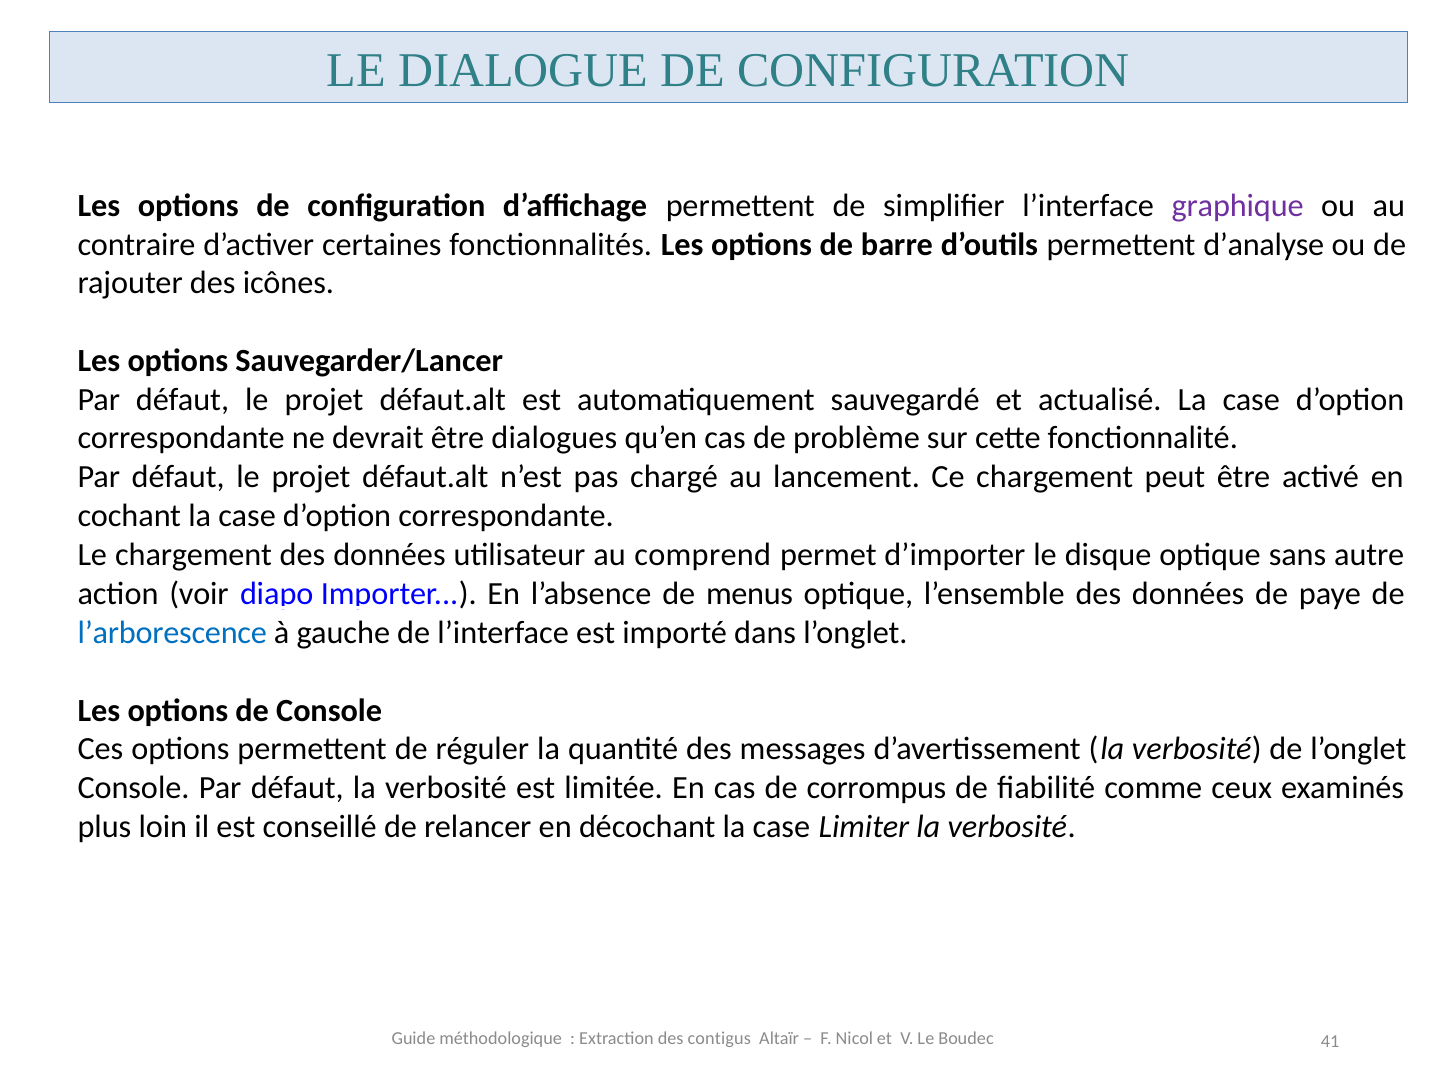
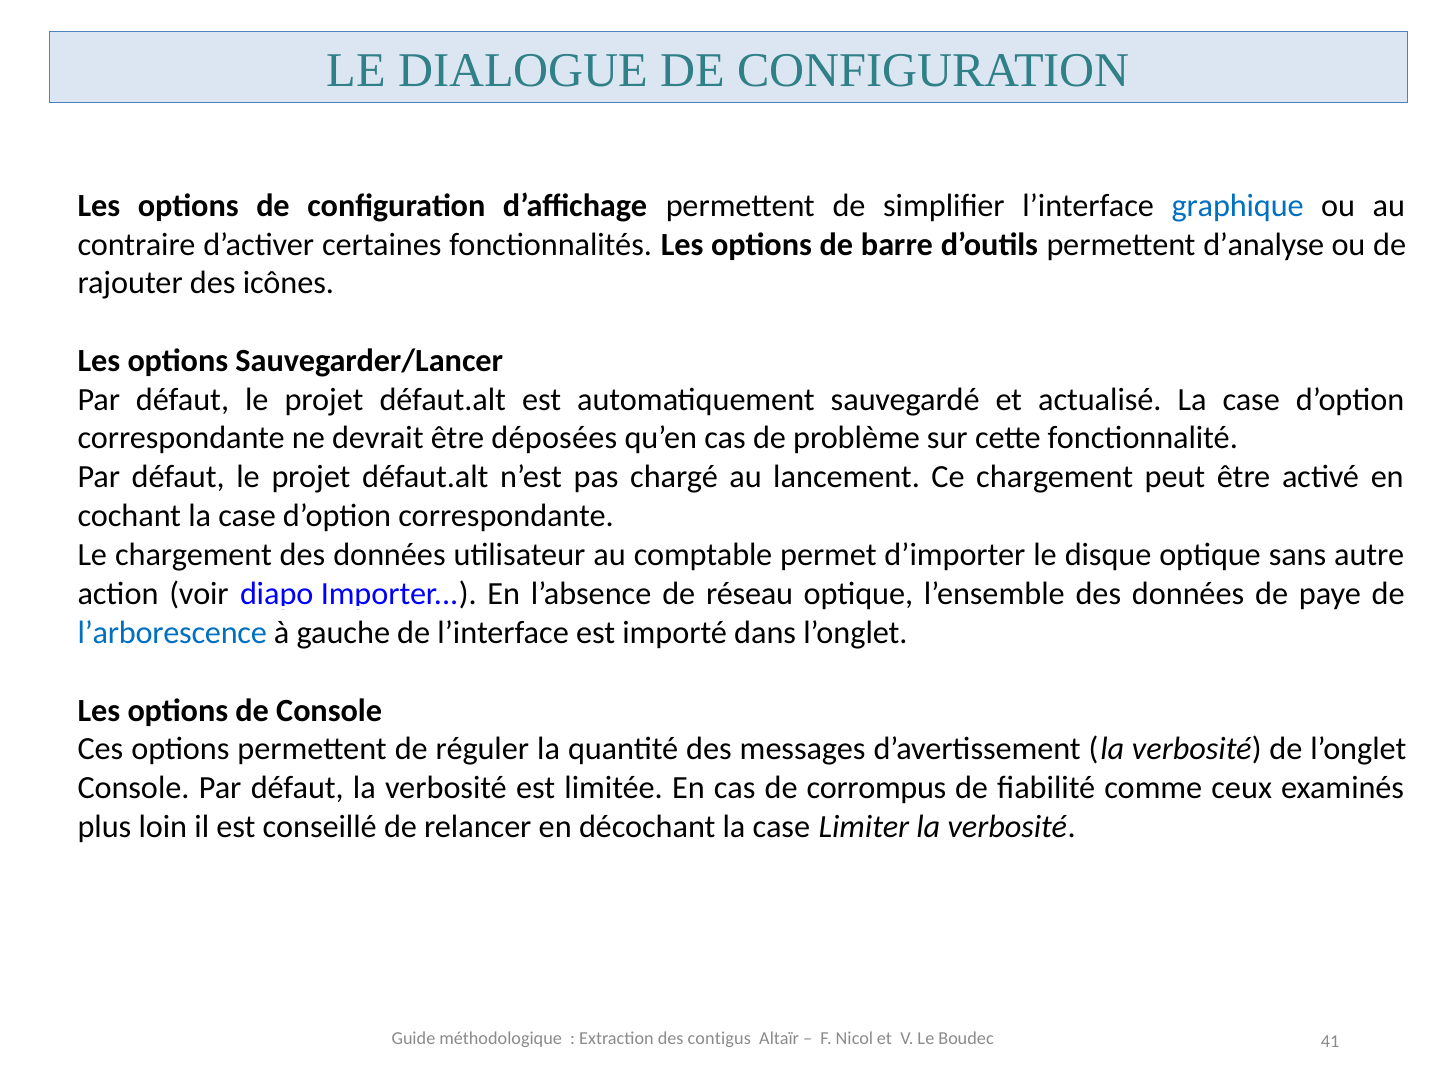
graphique colour: purple -> blue (1238, 206)
dialogues: dialogues -> déposées (554, 438)
comprend: comprend -> comptable (703, 554)
menus: menus -> réseau (750, 593)
